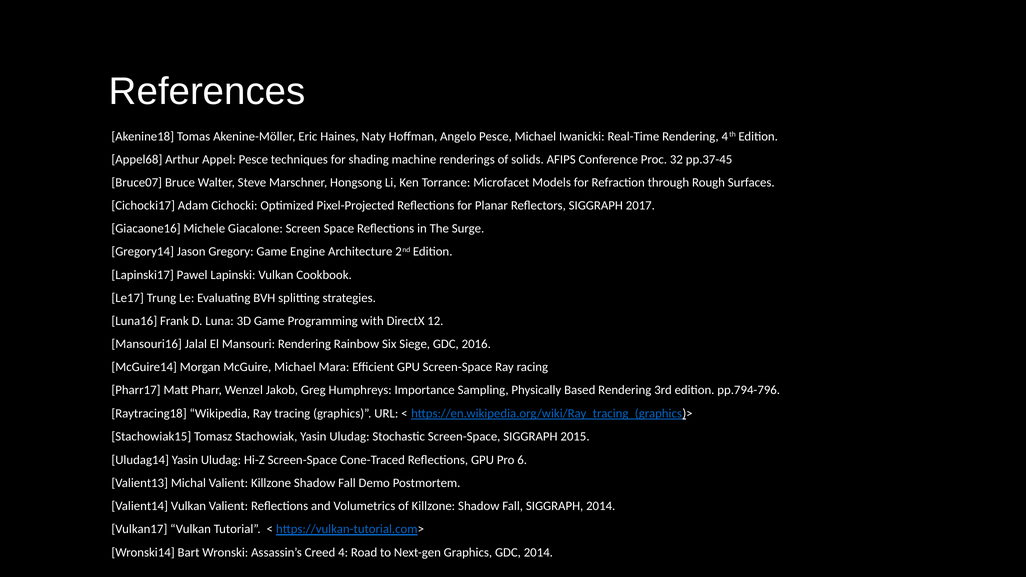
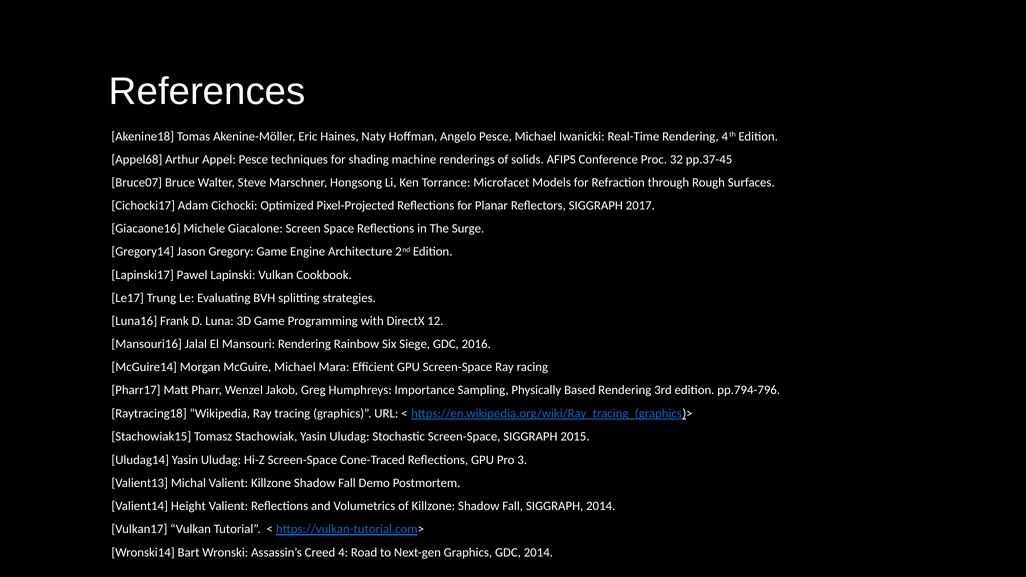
6: 6 -> 3 (522, 460)
Valient14 Vulkan: Vulkan -> Height (188, 506)
